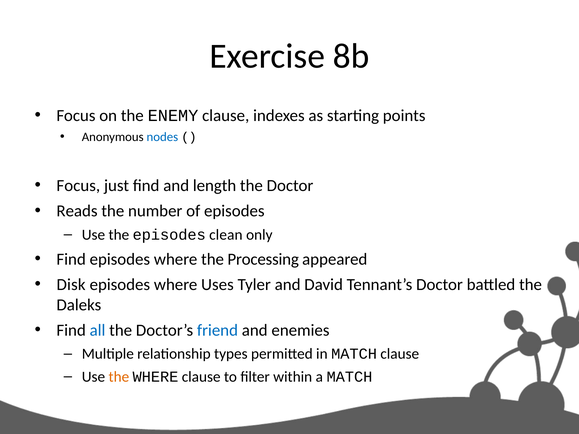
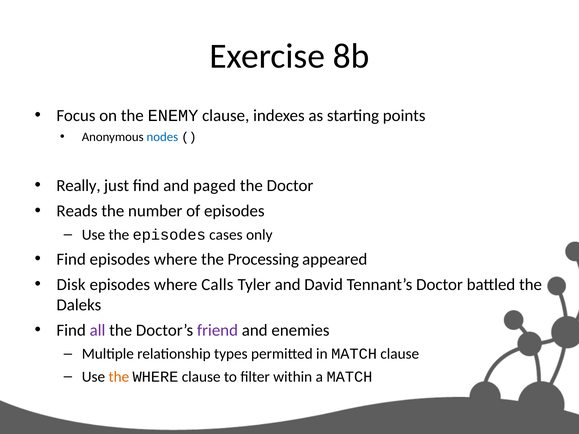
Focus: Focus -> Really (78, 186)
length: length -> paged (214, 186)
clean: clean -> cases (226, 235)
Uses: Uses -> Calls (217, 285)
all colour: blue -> purple (98, 330)
friend colour: blue -> purple (217, 330)
